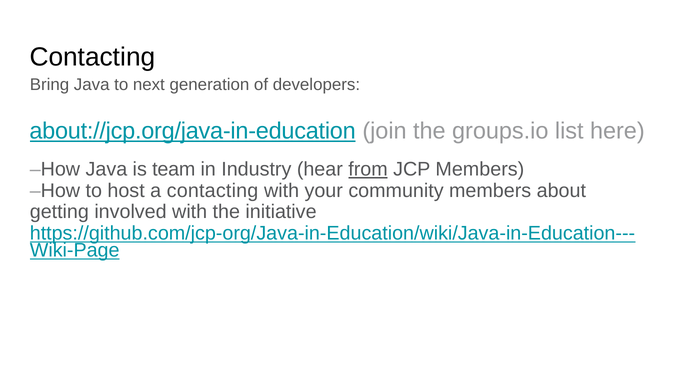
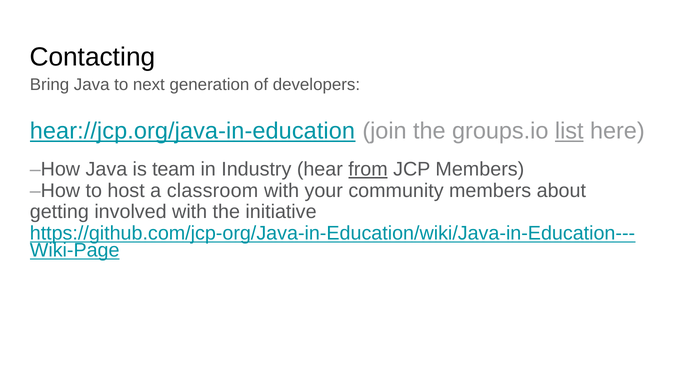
about://jcp.org/java-in-education: about://jcp.org/java-in-education -> hear://jcp.org/java-in-education (192, 131)
list underline: none -> present (569, 131)
a contacting: contacting -> classroom (213, 191)
